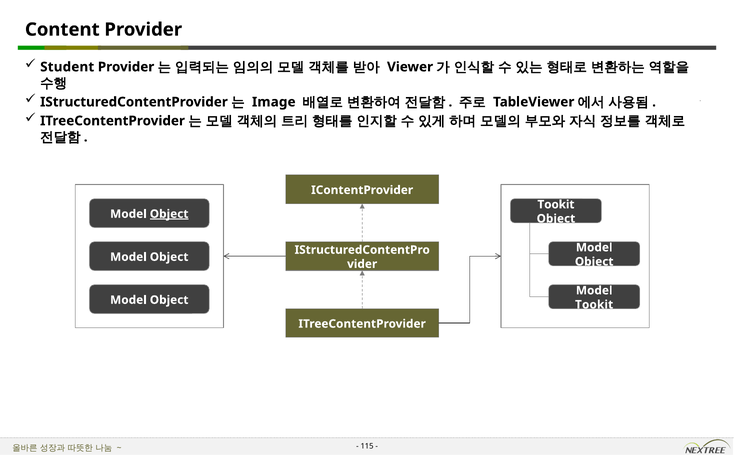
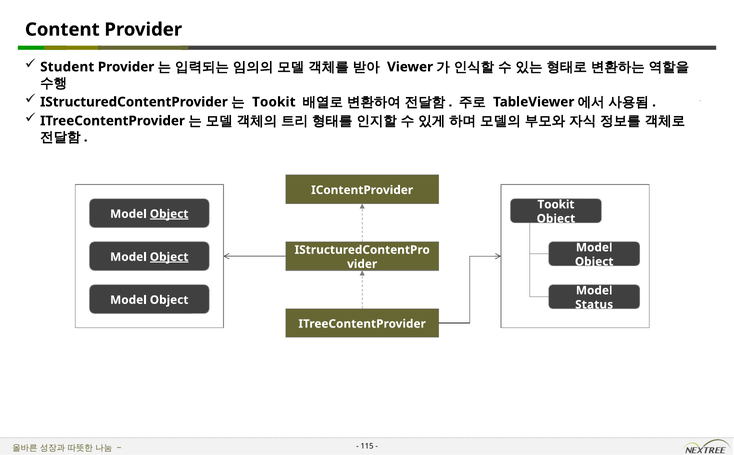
Image: Image -> Tookit (274, 102)
Object underline: none -> present (169, 257)
Tookit: Tookit -> Status (594, 305)
